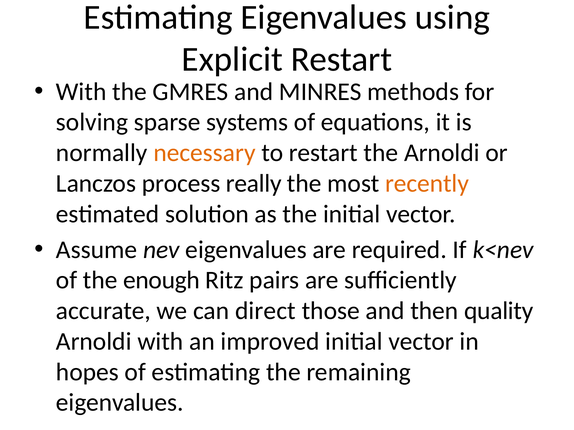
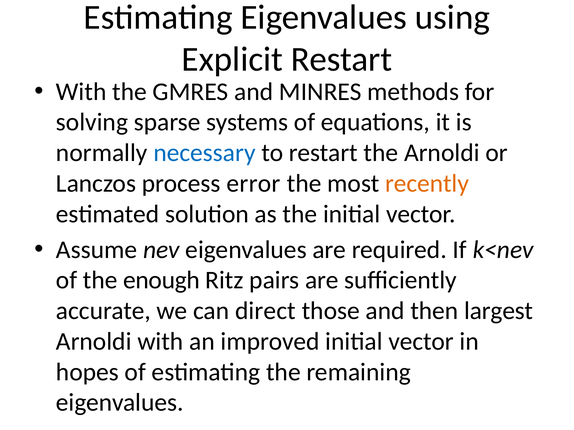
necessary colour: orange -> blue (204, 153)
really: really -> error (254, 184)
quality: quality -> largest (499, 311)
